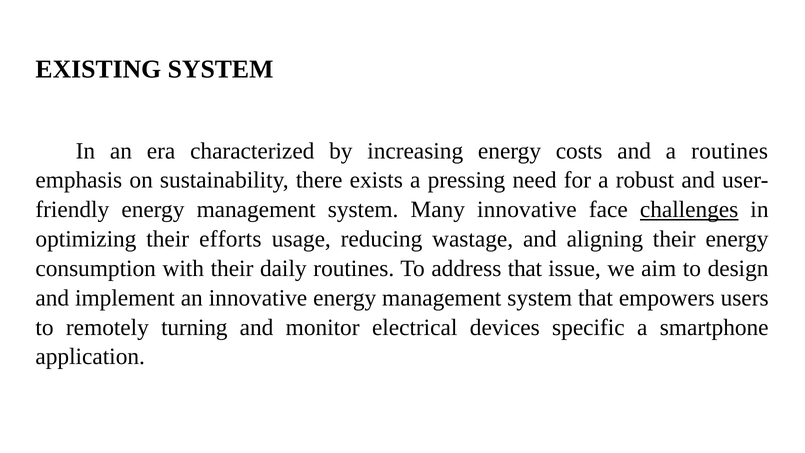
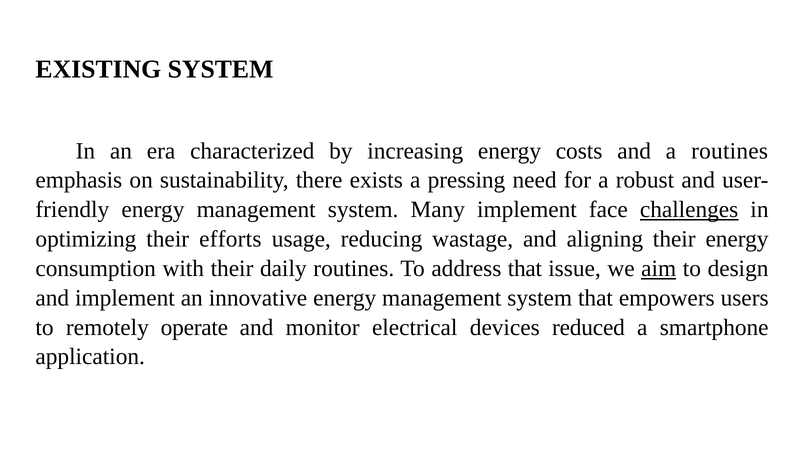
Many innovative: innovative -> implement (527, 210)
aim underline: none -> present (659, 268)
turning: turning -> operate (194, 327)
specific: specific -> reduced (588, 327)
